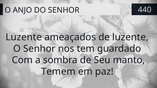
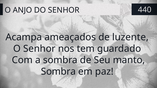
Luzente: Luzente -> Acampa (24, 37)
Temem: Temem -> Sombra (58, 72)
